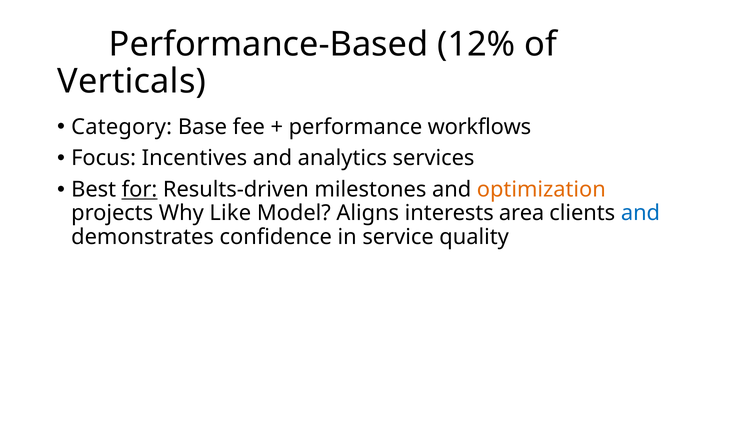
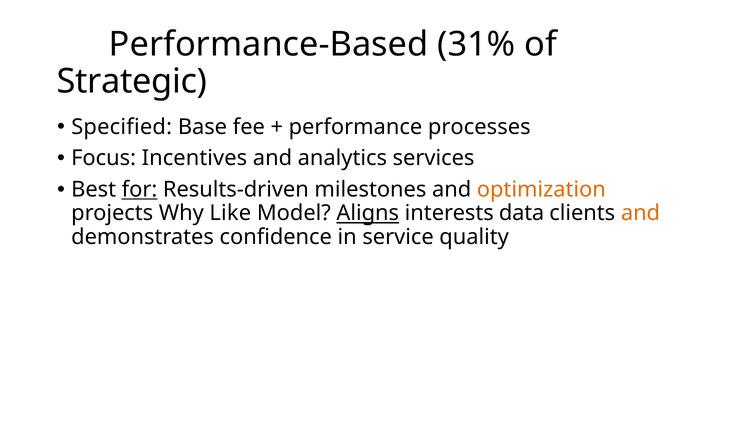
12%: 12% -> 31% (476, 44)
Verticals: Verticals -> Strategic (132, 82)
Category: Category -> Specified (122, 127)
workflows: workflows -> processes (479, 127)
Aligns underline: none -> present (368, 213)
area: area -> data (522, 213)
and colour: blue -> orange (640, 213)
